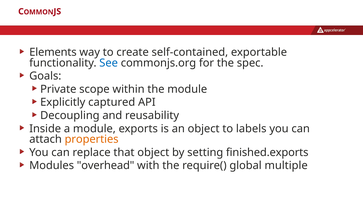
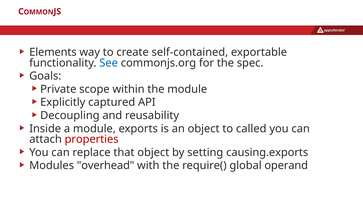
labels: labels -> called (251, 129)
properties colour: orange -> red (92, 139)
finished.exports: finished.exports -> causing.exports (267, 153)
multiple: multiple -> operand (286, 166)
